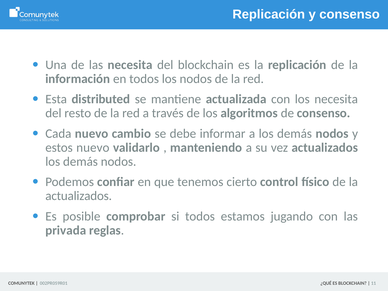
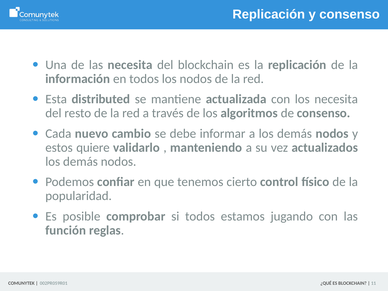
estos nuevo: nuevo -> quiere (93, 148)
actualizados: actualizados -> popularidad (79, 196)
privada: privada -> función (66, 230)
